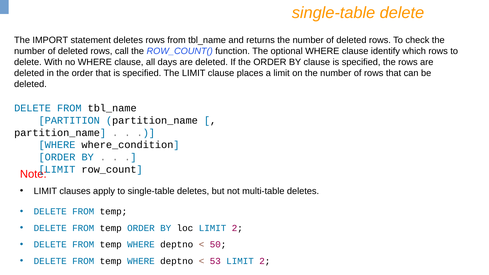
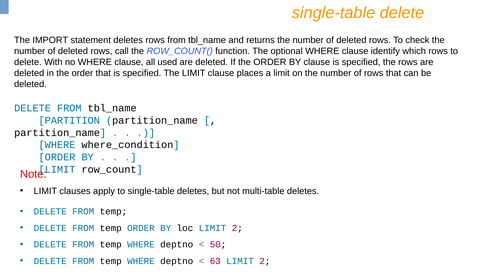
days: days -> used (167, 62)
53: 53 -> 63 (215, 261)
